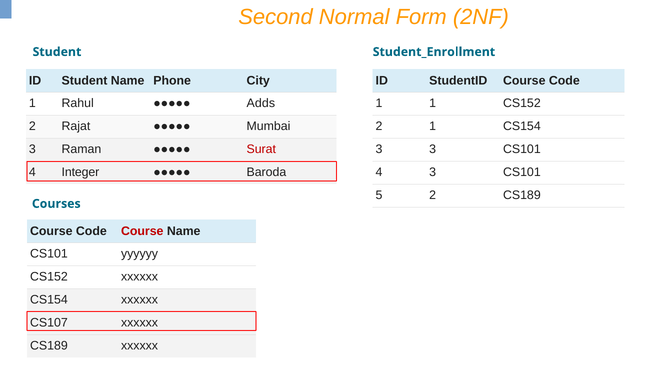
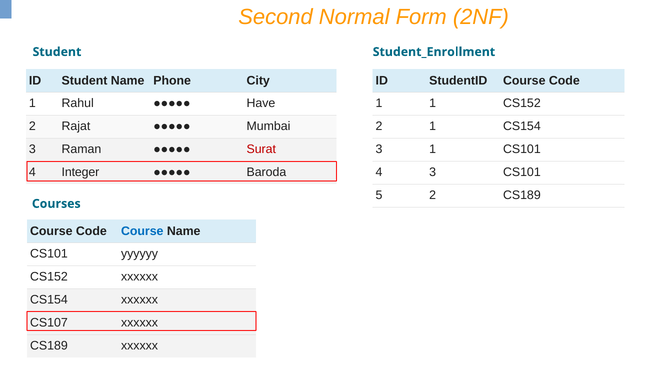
Adds: Adds -> Have (261, 103)
3 3: 3 -> 1 (433, 149)
Course colour: red -> blue (142, 231)
